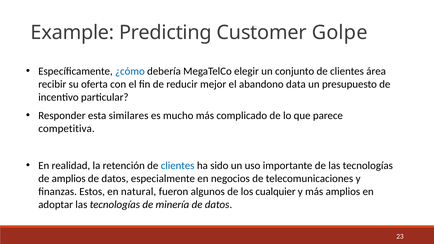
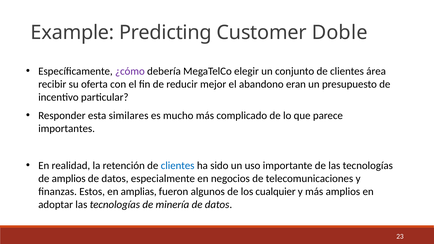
Golpe: Golpe -> Doble (340, 32)
¿cómo colour: blue -> purple (130, 71)
data: data -> eran (296, 84)
competitiva: competitiva -> importantes (67, 129)
natural: natural -> amplias (139, 192)
